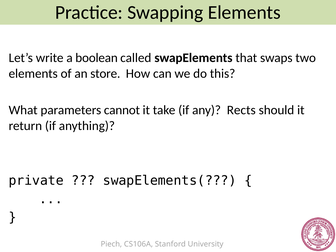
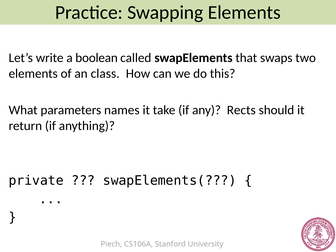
store: store -> class (105, 74)
cannot: cannot -> names (122, 110)
